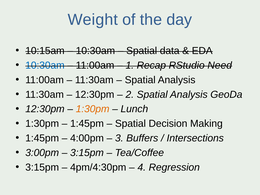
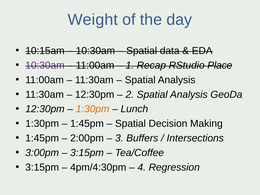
10:30am colour: blue -> purple (45, 65)
Need: Need -> Place (220, 65)
4:00pm: 4:00pm -> 2:00pm (87, 138)
